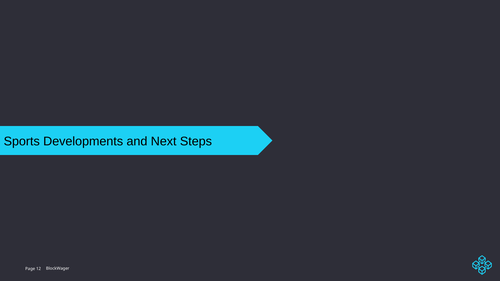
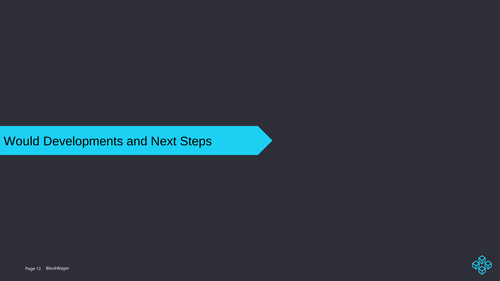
Sports: Sports -> Would (22, 141)
